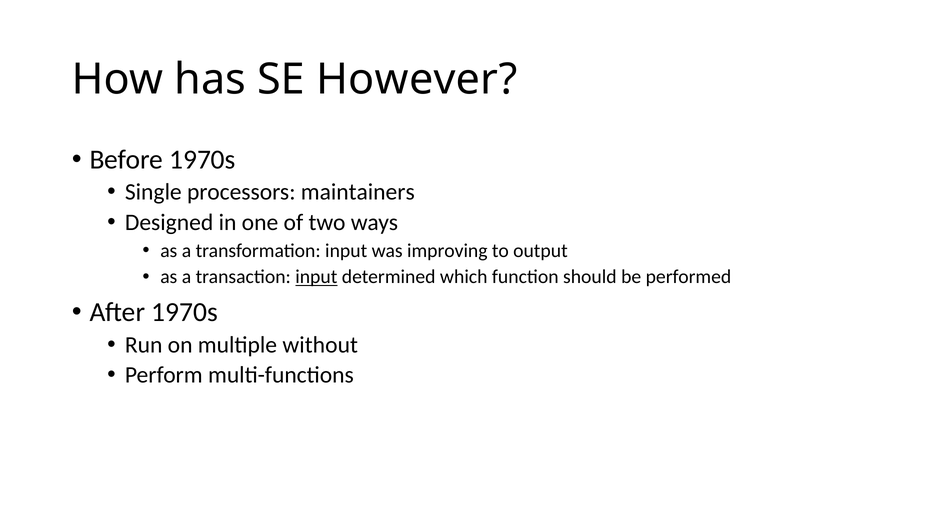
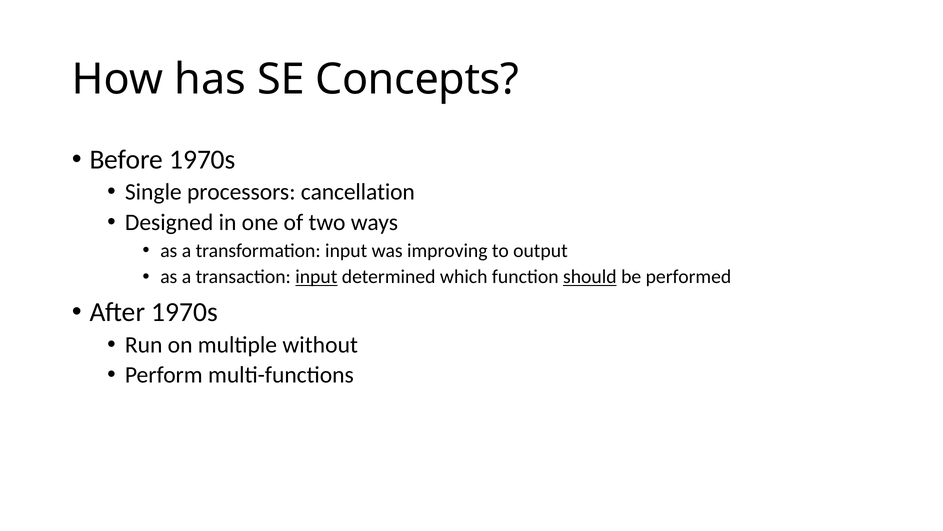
However: However -> Concepts (417, 79)
maintainers: maintainers -> cancellation (358, 192)
should underline: none -> present (590, 277)
